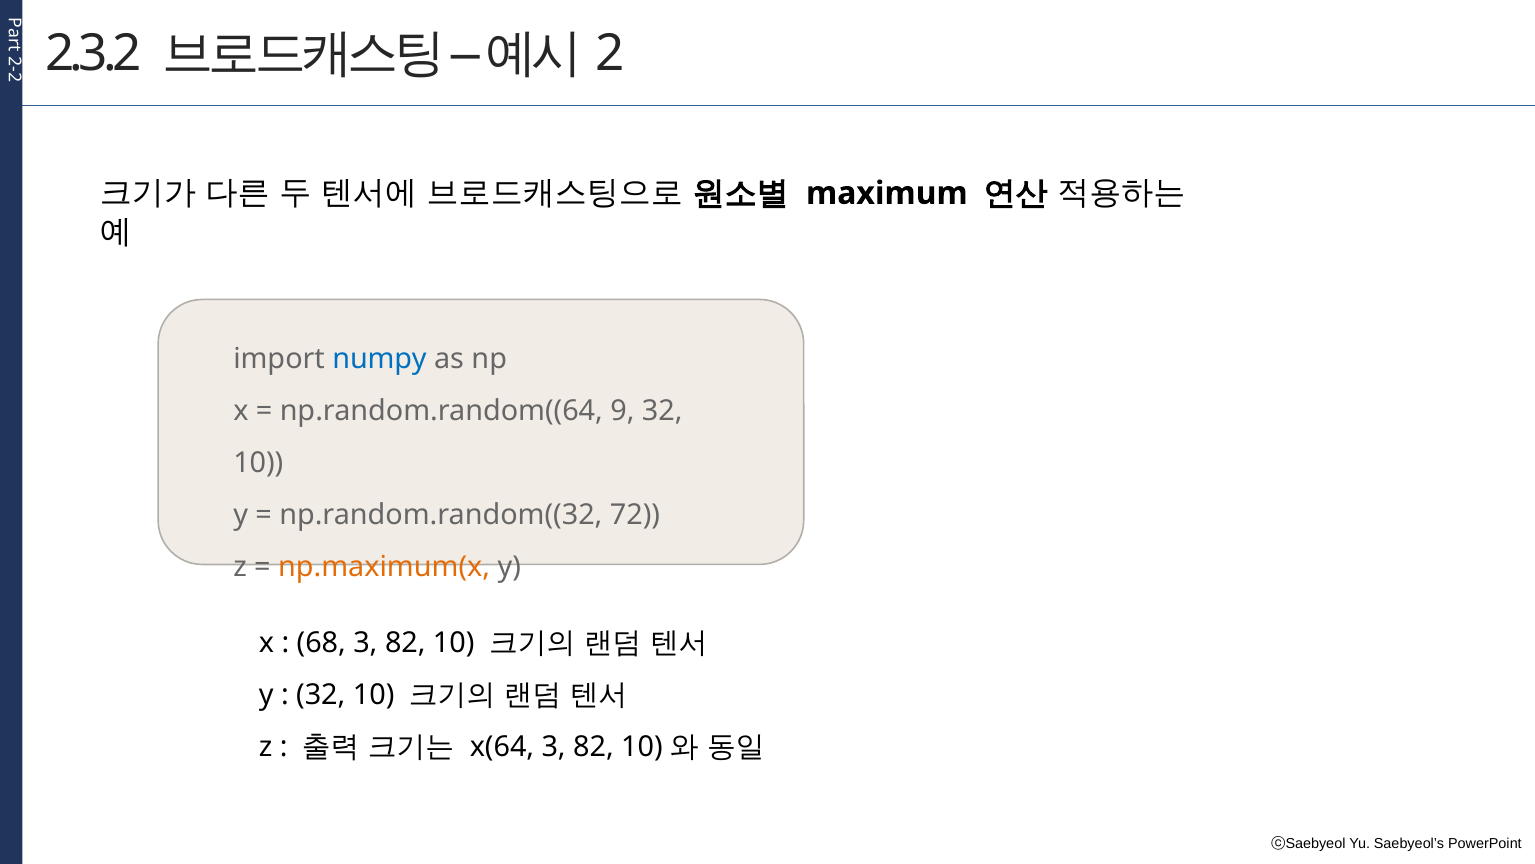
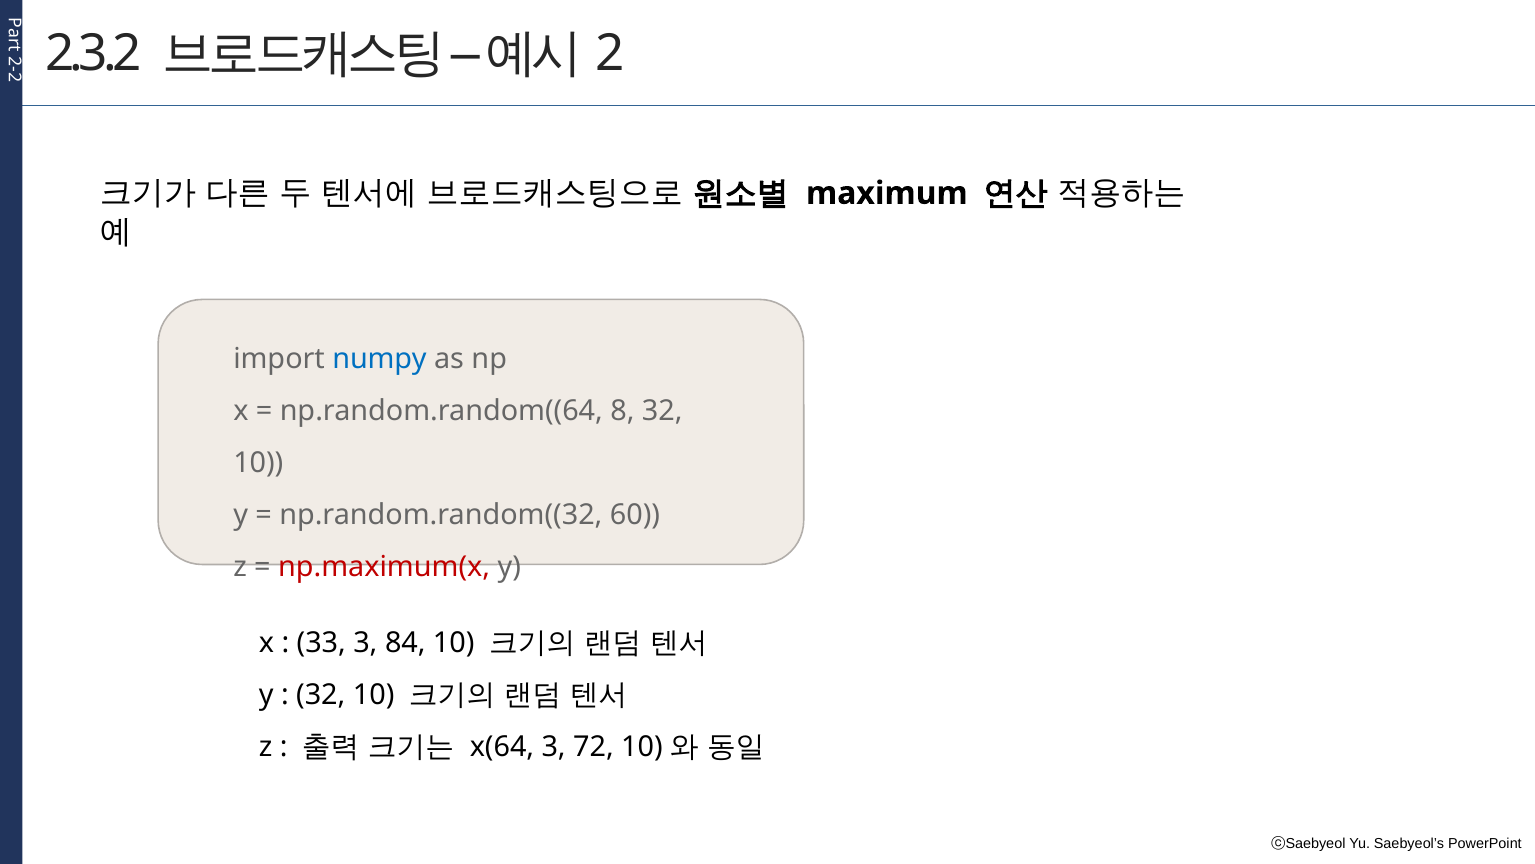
9: 9 -> 8 (622, 411)
72: 72 -> 60 (635, 515)
np.maximum(x colour: orange -> red (384, 566)
68: 68 -> 33 (321, 643)
82: 82 -> 84 (405, 643)
x(64 3 82: 82 -> 72 (593, 747)
